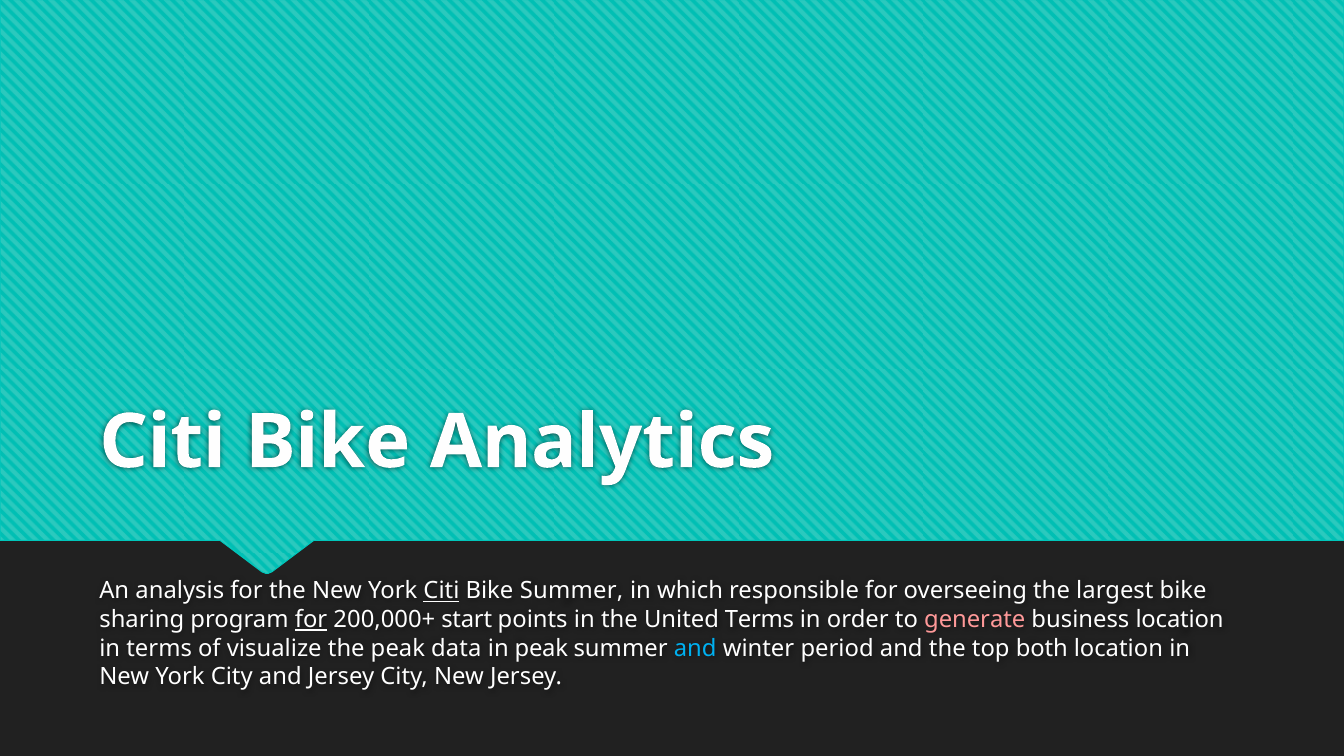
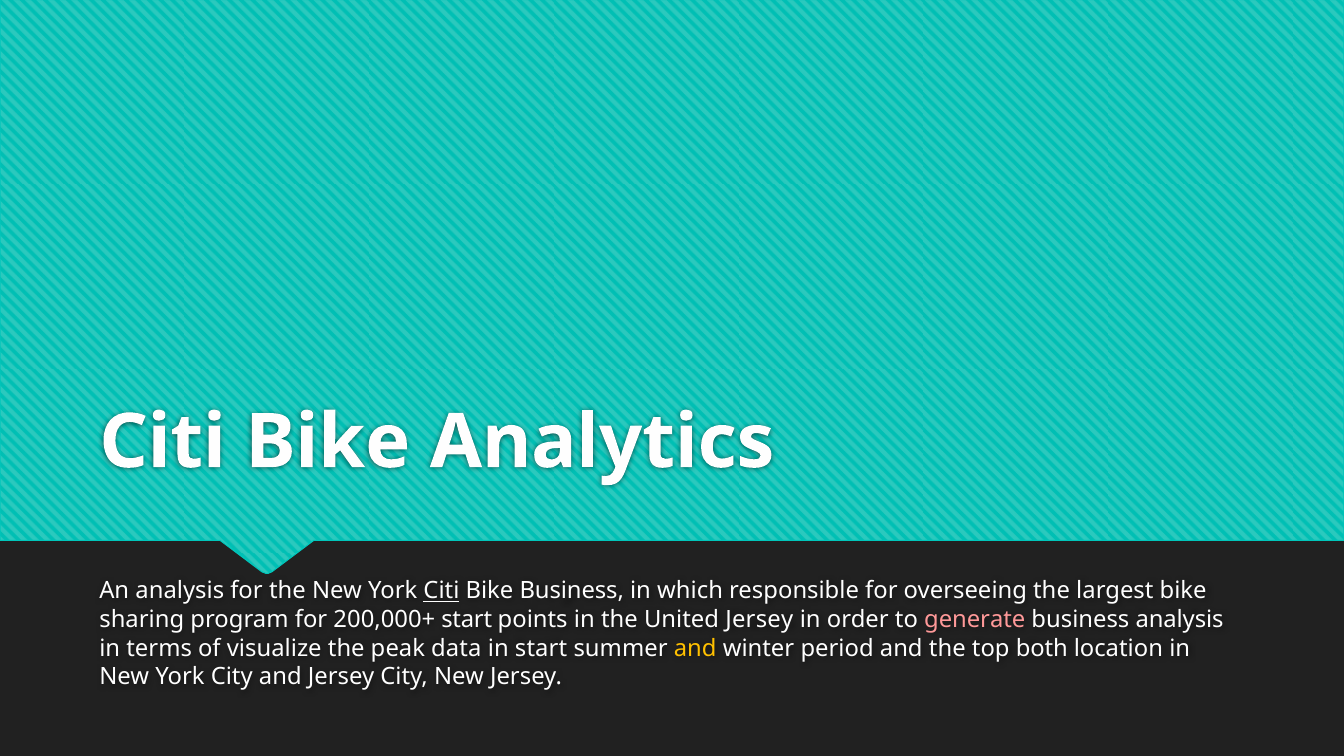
Bike Summer: Summer -> Business (572, 591)
for underline: present -> none (311, 620)
United Terms: Terms -> Jersey (759, 620)
business location: location -> analysis (1180, 620)
in peak: peak -> start (541, 648)
and colour: light blue -> yellow (695, 648)
